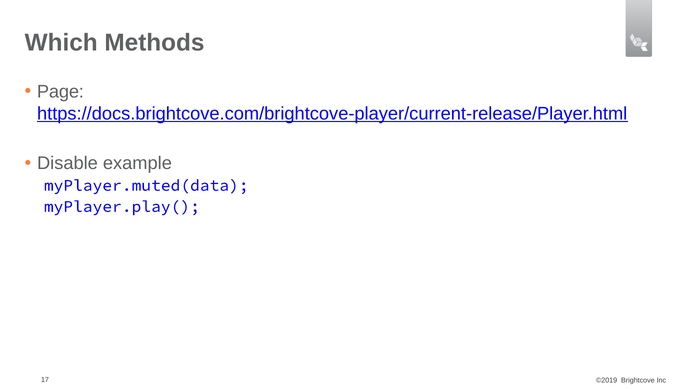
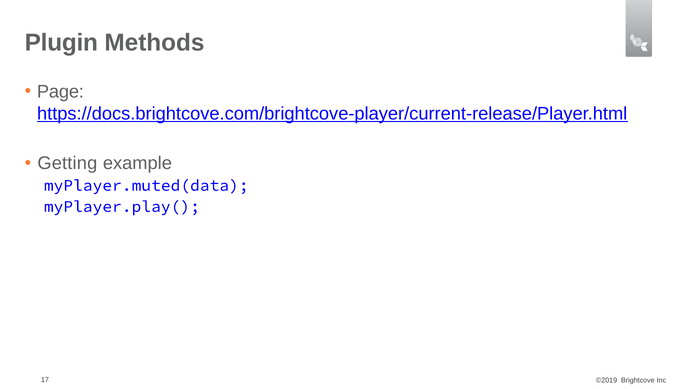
Which: Which -> Plugin (61, 43)
Disable: Disable -> Getting (67, 164)
